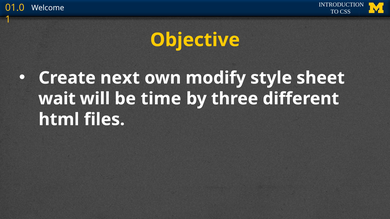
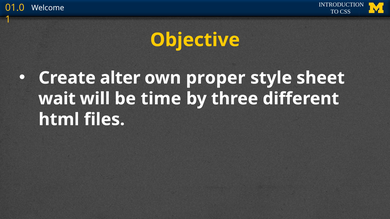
next: next -> alter (120, 78)
modify: modify -> proper (216, 78)
